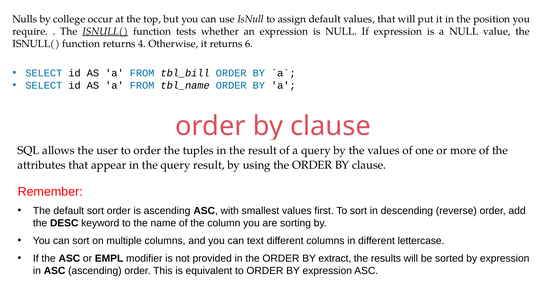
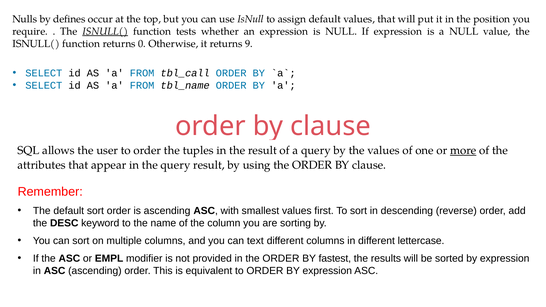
college: college -> defines (69, 19)
4: 4 -> 0 (142, 44)
6: 6 -> 9 (249, 44)
tbl_bill: tbl_bill -> tbl_call (185, 73)
more underline: none -> present (463, 150)
extract: extract -> fastest (335, 259)
